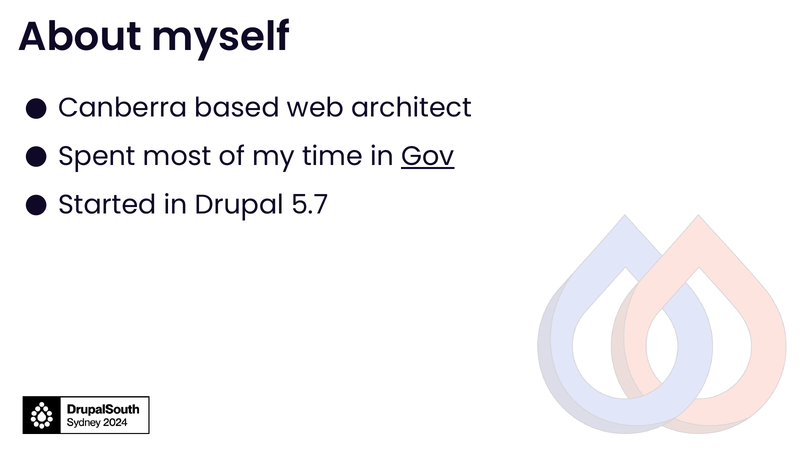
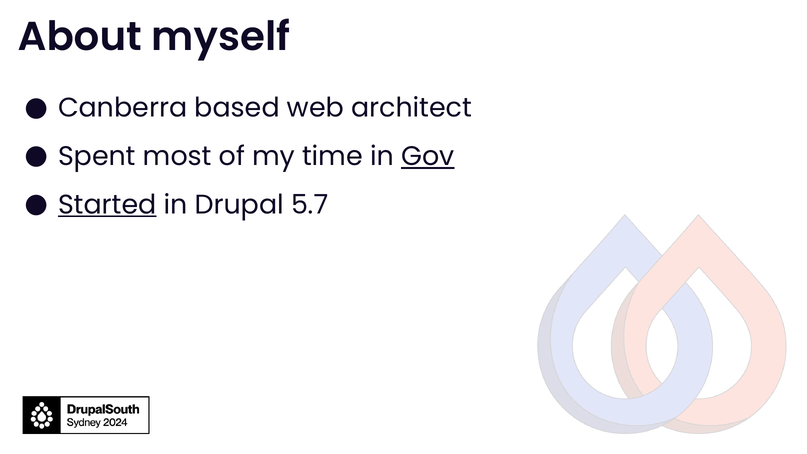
Started underline: none -> present (107, 205)
